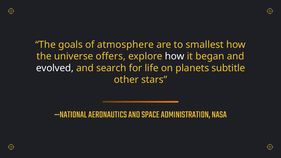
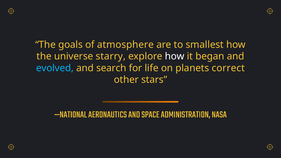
offers: offers -> starry (111, 56)
evolved colour: white -> light blue (55, 68)
subtitle: subtitle -> correct (228, 68)
